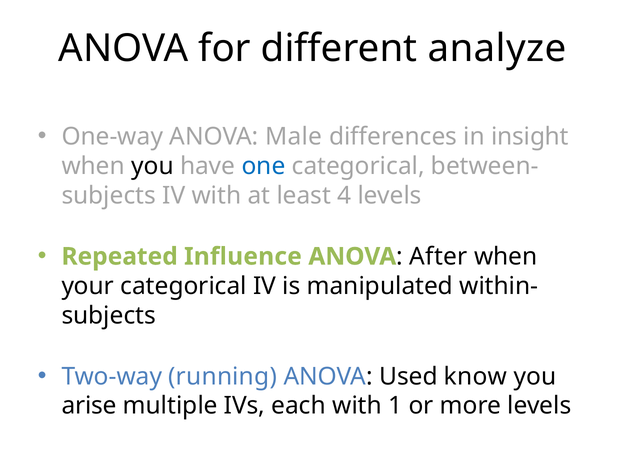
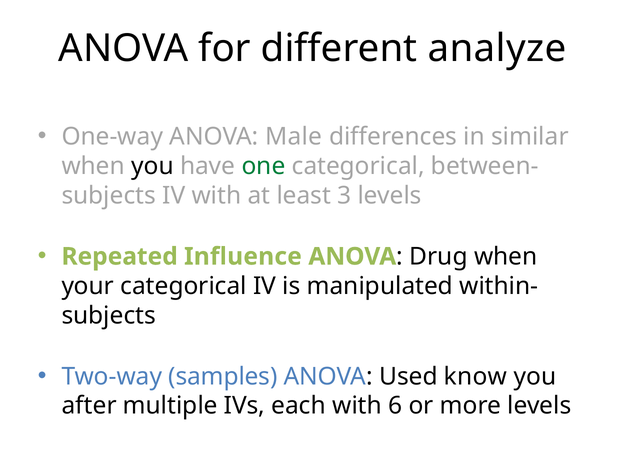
insight: insight -> similar (530, 136)
one colour: blue -> green (263, 166)
4: 4 -> 3 (344, 195)
After: After -> Drug (438, 256)
running: running -> samples (223, 376)
arise: arise -> after (89, 405)
1: 1 -> 6 (395, 405)
